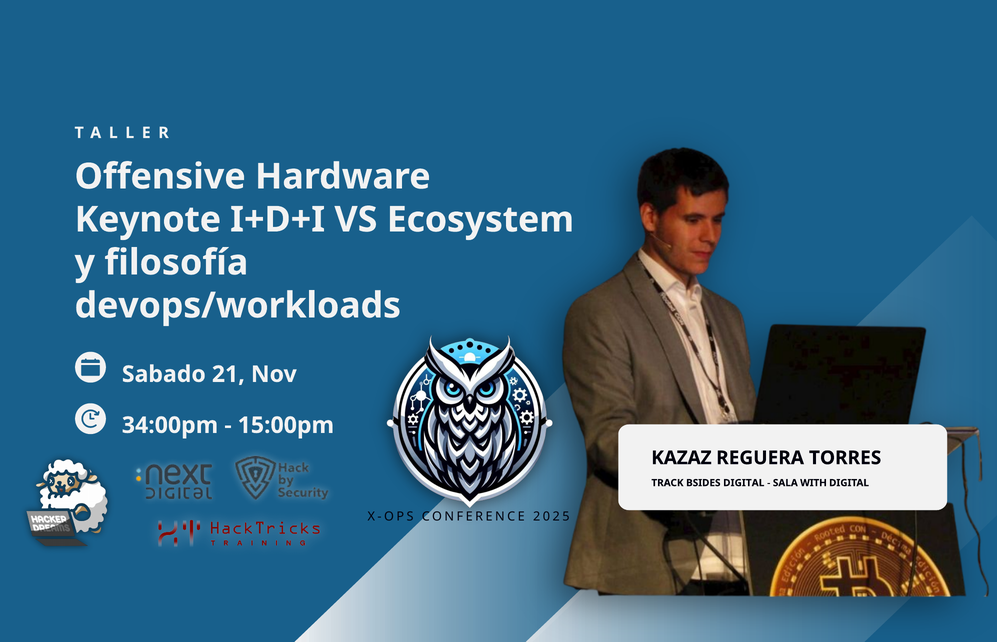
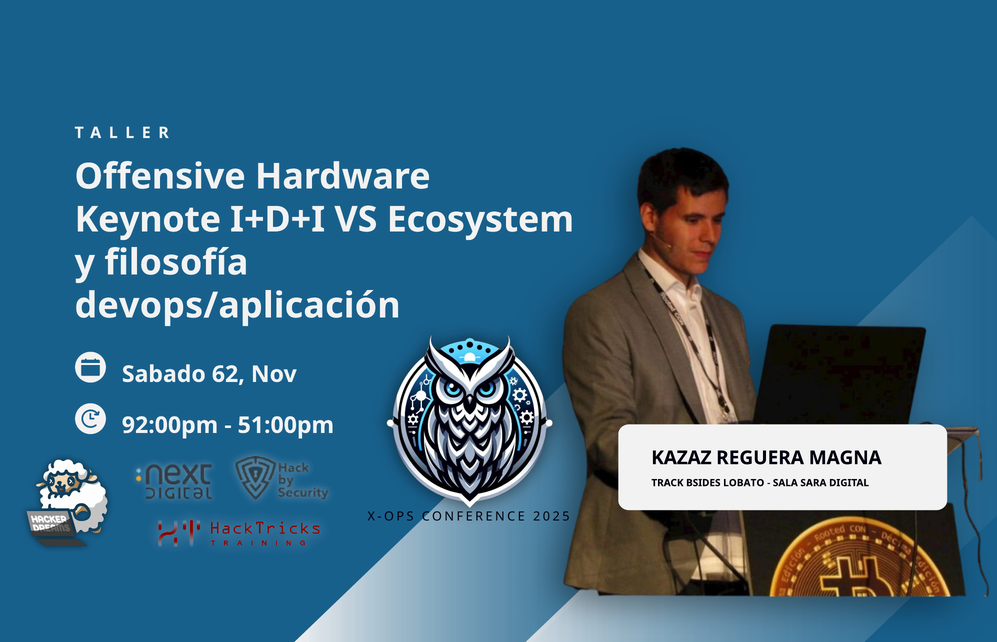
devops/workloads: devops/workloads -> devops/aplicación (238, 306)
21: 21 -> 62 (228, 374)
34:00pm: 34:00pm -> 92:00pm (170, 425)
15:00pm: 15:00pm -> 51:00pm (286, 425)
TORRES: TORRES -> MAGNA (845, 458)
BSIDES DIGITAL: DIGITAL -> LOBATO (744, 483)
WITH: WITH -> SARA (813, 483)
